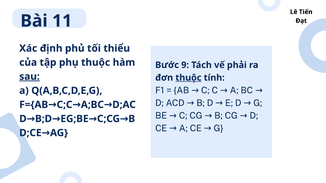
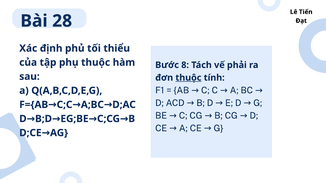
11: 11 -> 28 (62, 21)
9: 9 -> 8 (185, 65)
sau underline: present -> none (29, 77)
